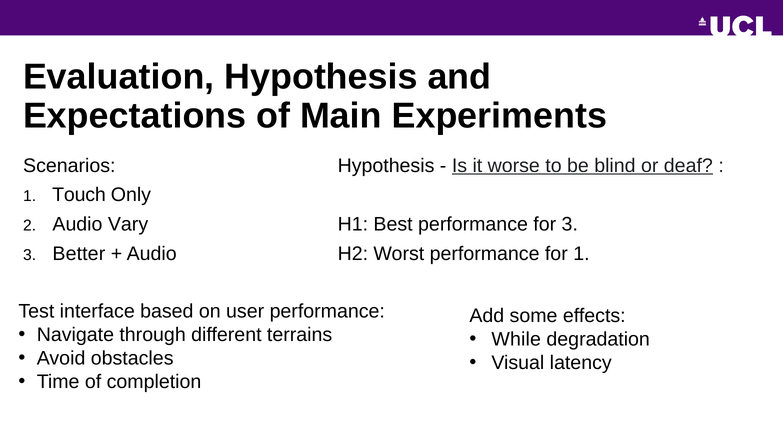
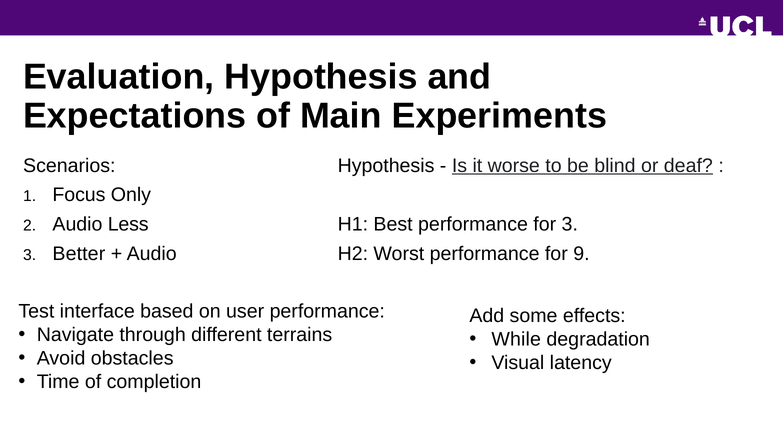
Touch: Touch -> Focus (79, 195)
Vary: Vary -> Less (128, 224)
for 1: 1 -> 9 (581, 253)
